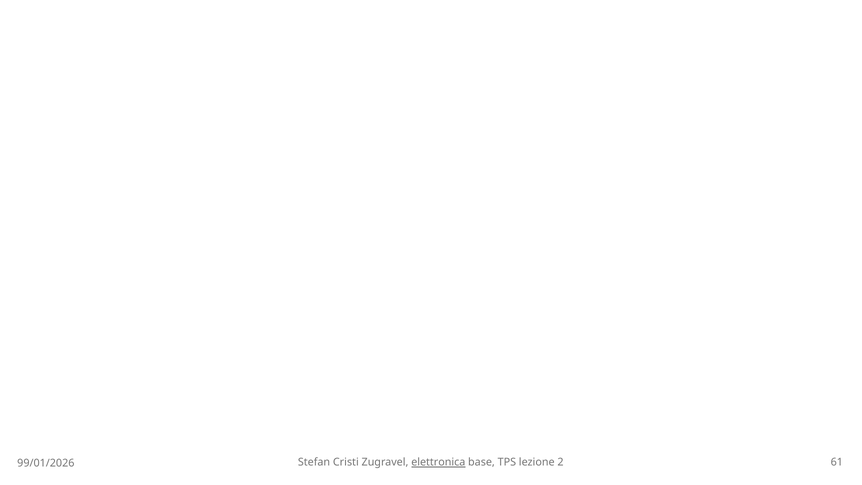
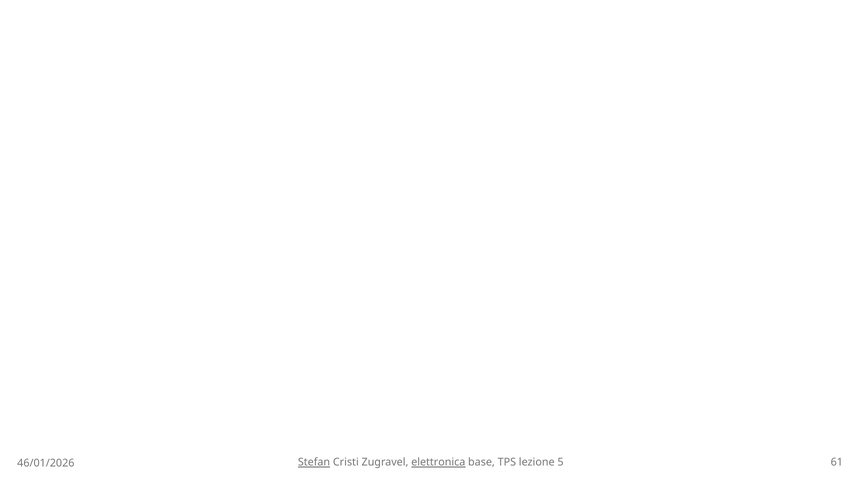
Stefan underline: none -> present (314, 462)
2: 2 -> 5 (561, 462)
99/01/2026: 99/01/2026 -> 46/01/2026 (46, 463)
